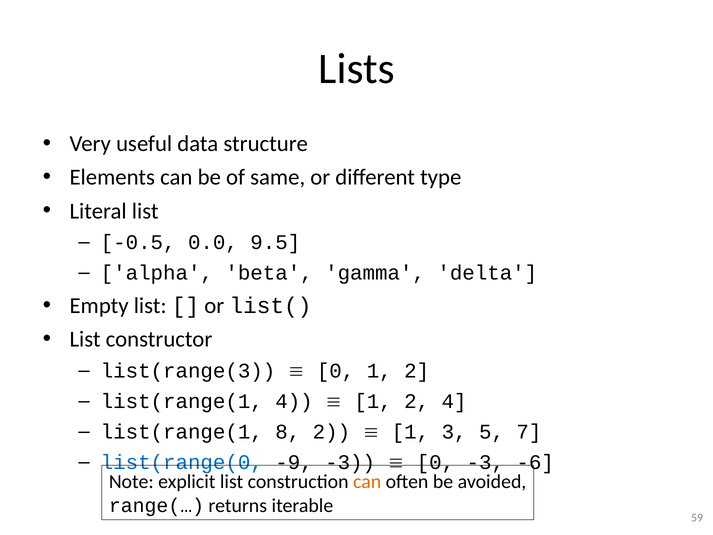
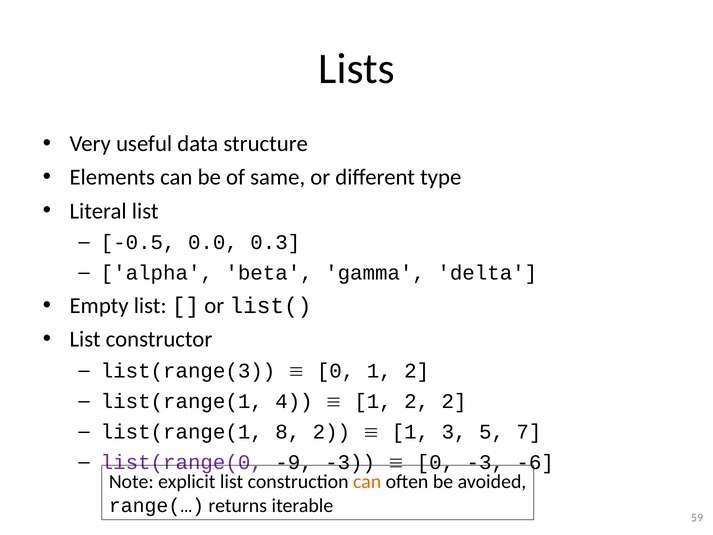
9.5: 9.5 -> 0.3 (275, 242)
2 4: 4 -> 2 (454, 401)
list(range(0 colour: blue -> purple (182, 462)
